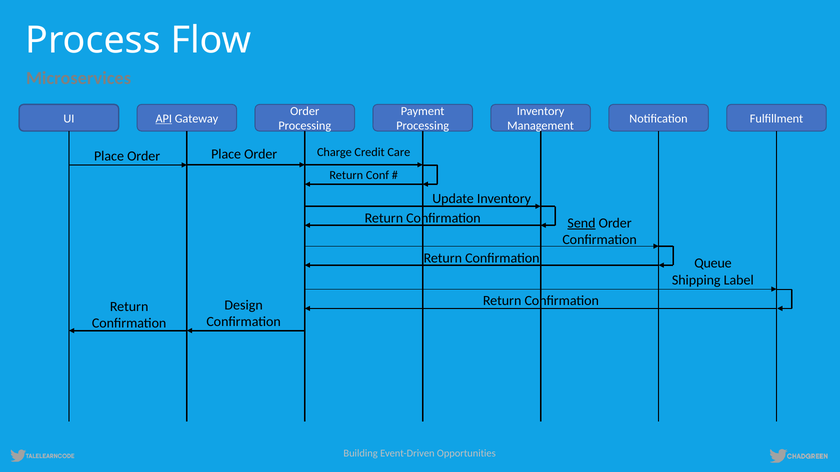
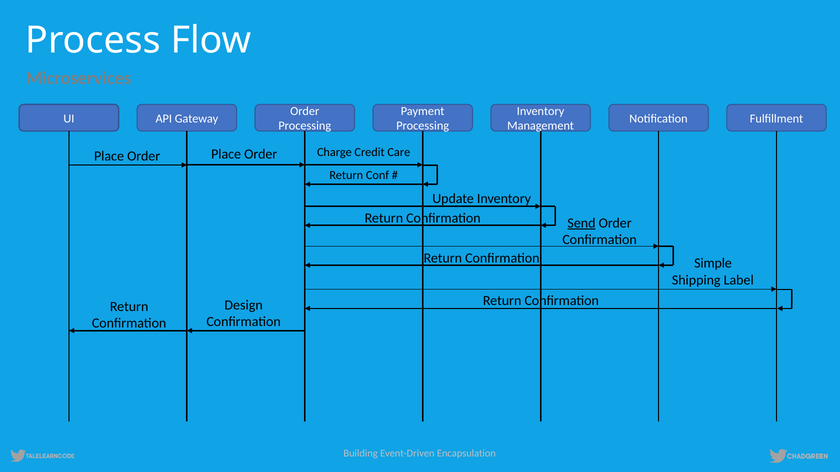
API underline: present -> none (164, 119)
Queue: Queue -> Simple (713, 264)
Opportunities: Opportunities -> Encapsulation (466, 454)
